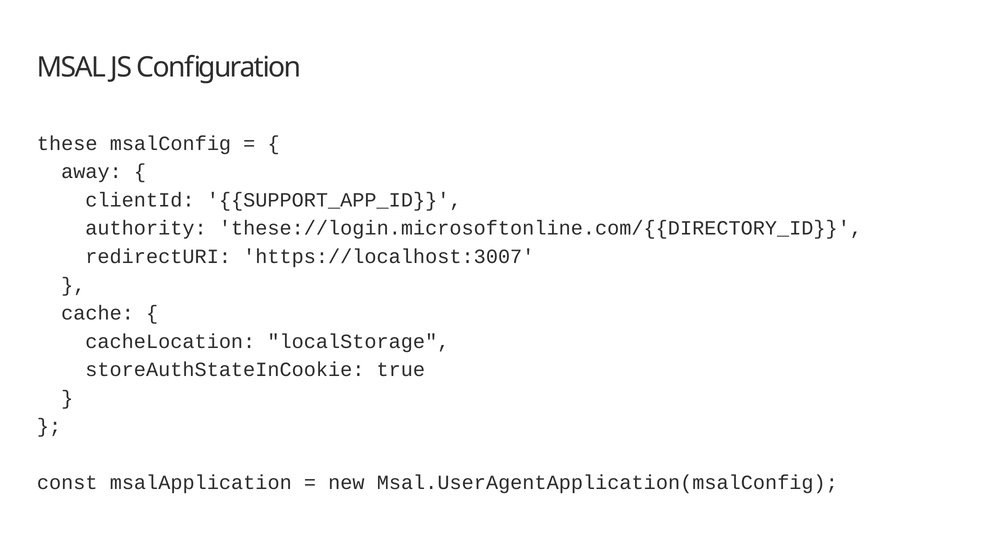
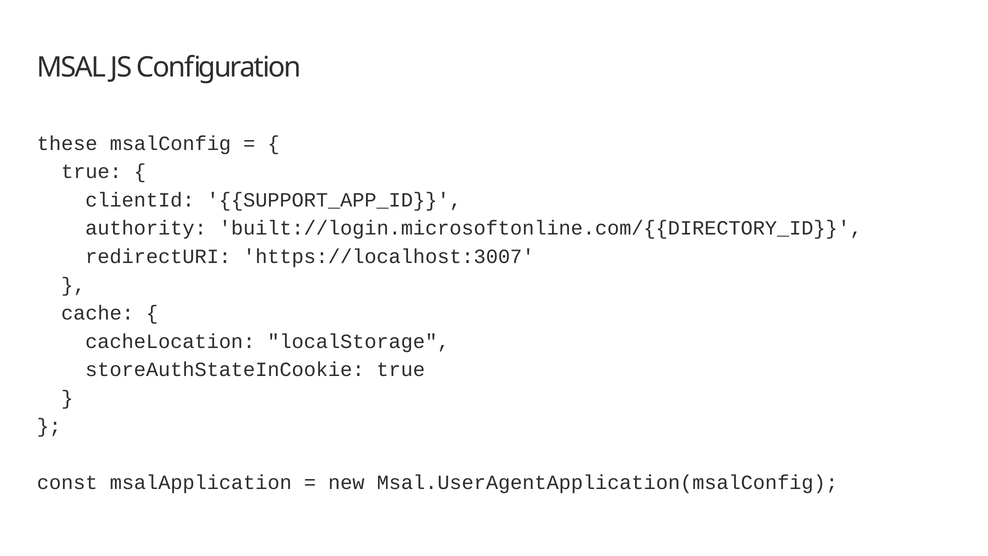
away: away -> true (91, 172)
these://login.microsoftonline.com/{{DIRECTORY_ID: these://login.microsoftonline.com/{{DIRECTORY_ID -> built://login.microsoftonline.com/{{DIRECTORY_ID (540, 228)
